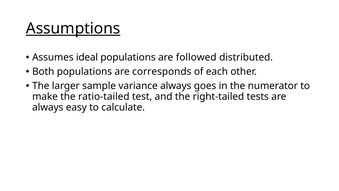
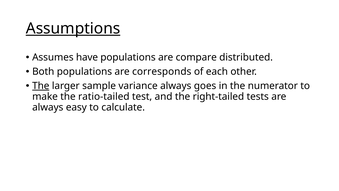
ideal: ideal -> have (87, 57)
followed: followed -> compare (196, 57)
The underline: none -> present (41, 86)
